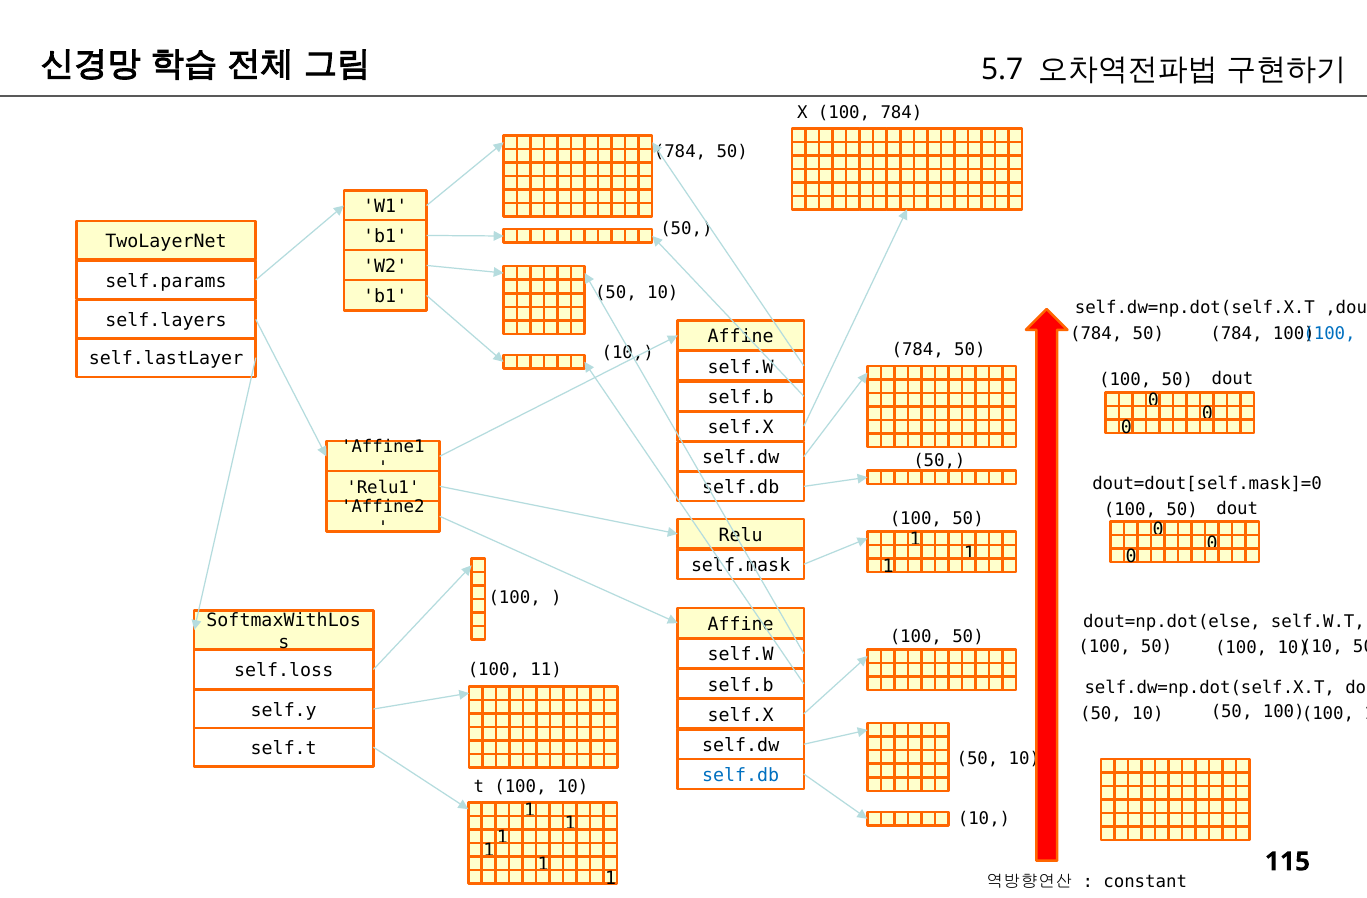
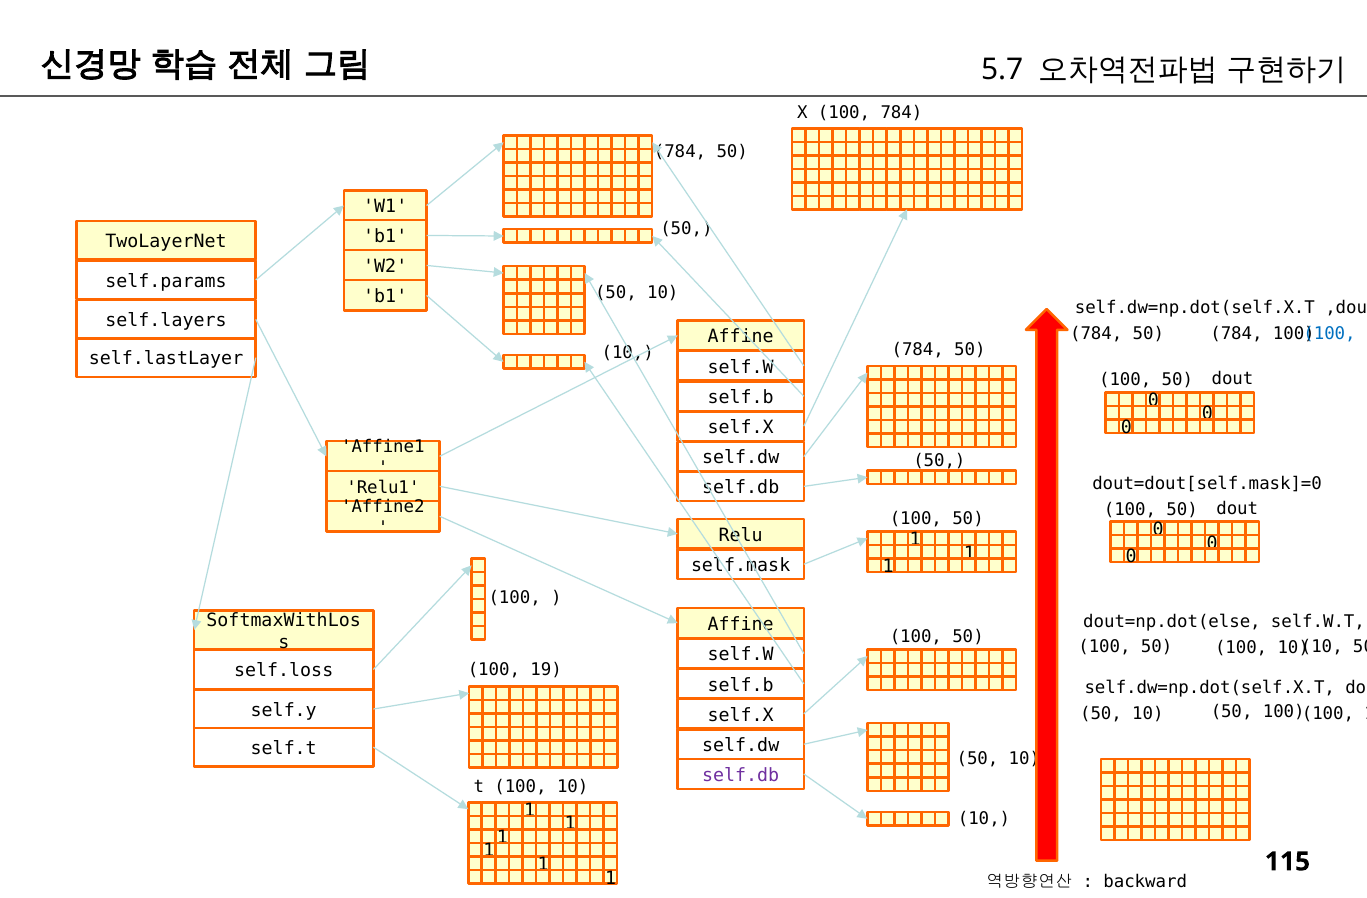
11: 11 -> 19 (546, 669)
self.db colour: blue -> purple (741, 775)
constant: constant -> backward (1145, 882)
